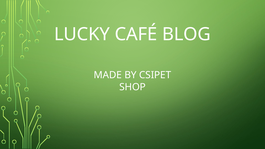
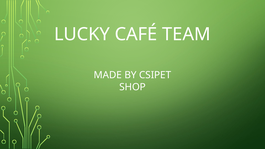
BLOG: BLOG -> TEAM (186, 34)
